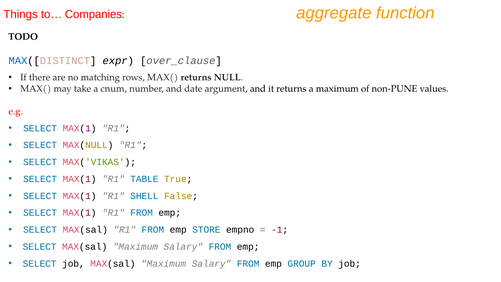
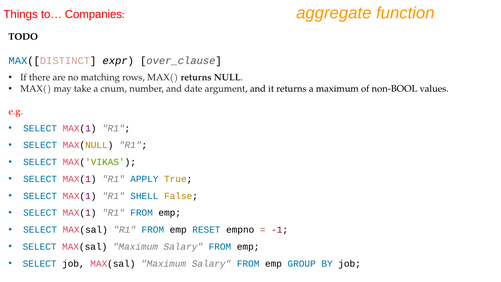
non-PUNE: non-PUNE -> non-BOOL (394, 89)
TABLE: TABLE -> APPLY (144, 179)
STORE: STORE -> RESET (206, 230)
